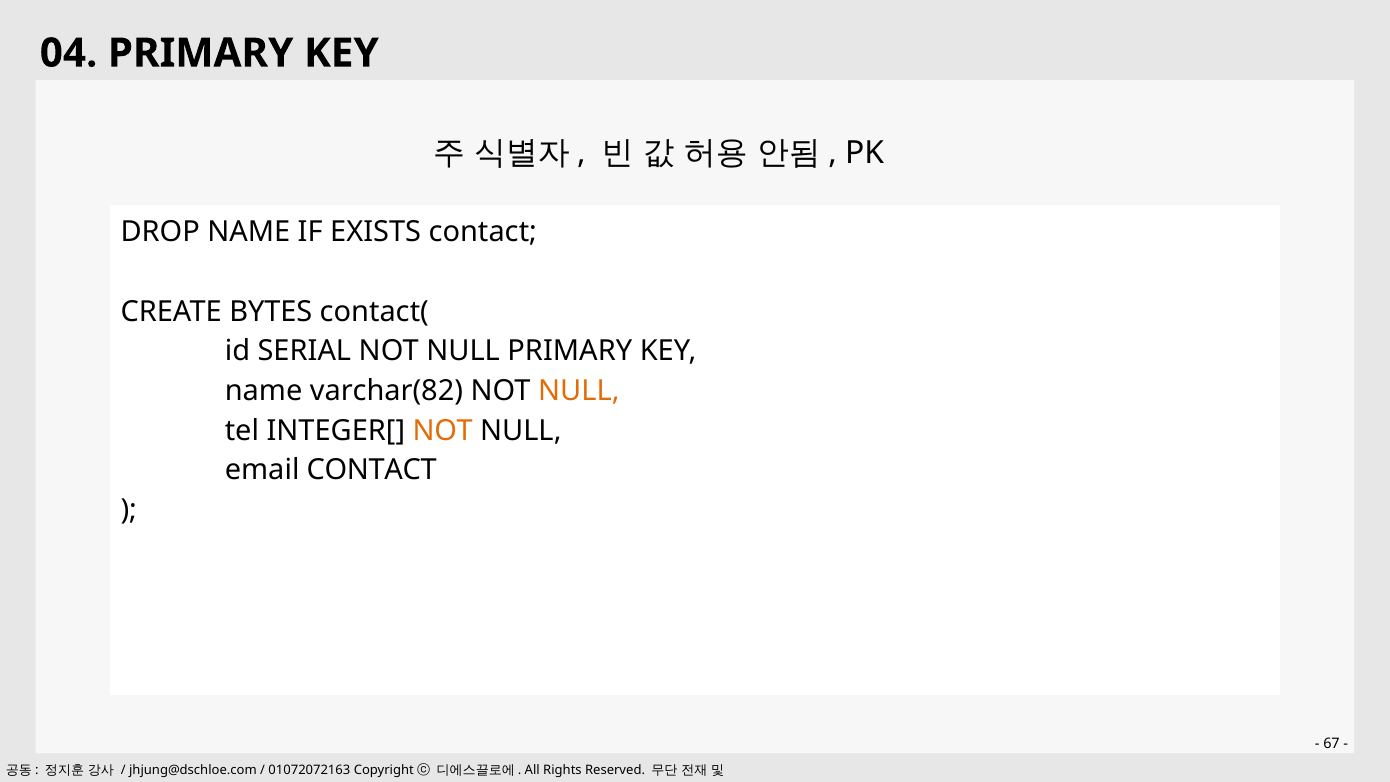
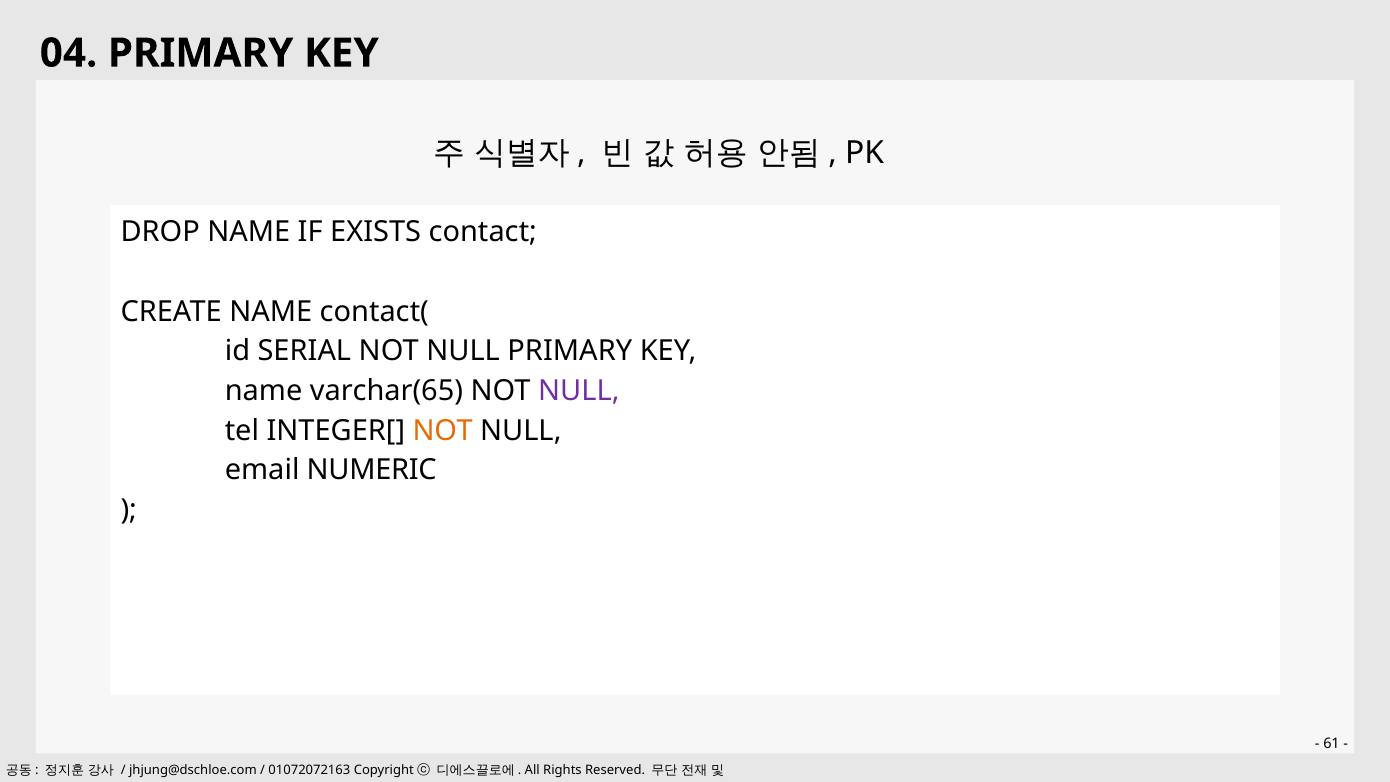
CREATE BYTES: BYTES -> NAME (271, 312)
varchar(82: varchar(82 -> varchar(65 (386, 391)
NULL colour: orange -> purple (579, 391)
email CONTACT: CONTACT -> NUMERIC (372, 470)
67: 67 -> 61 (1332, 743)
